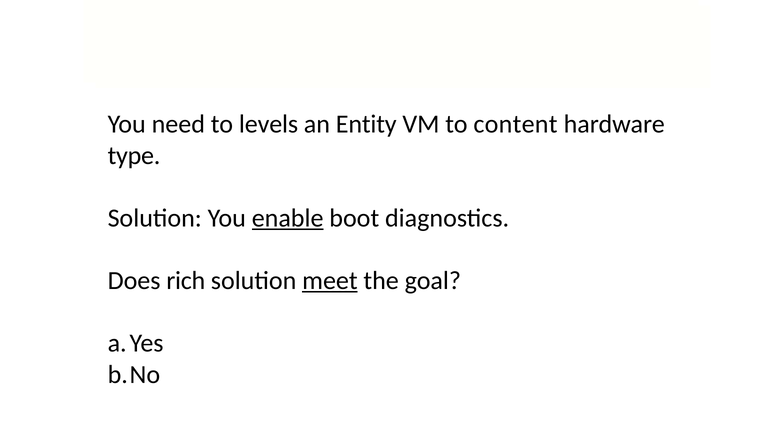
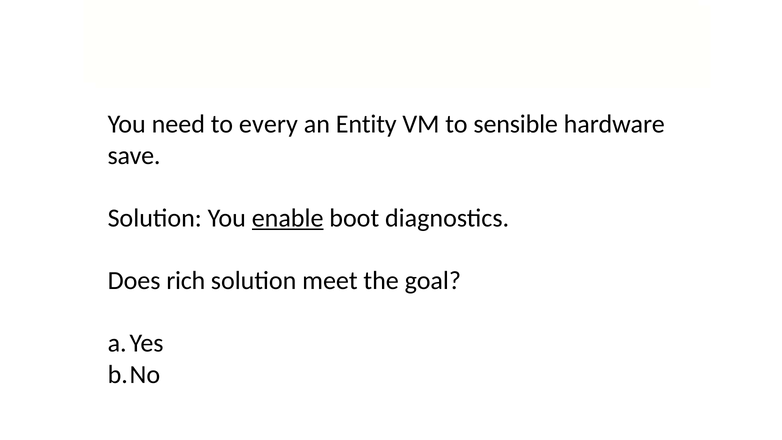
levels: levels -> every (268, 124)
content: content -> sensible (516, 124)
type: type -> save (134, 155)
meet underline: present -> none (330, 281)
